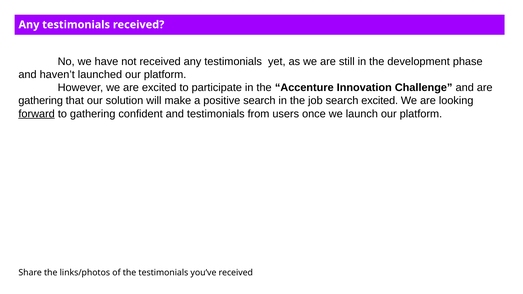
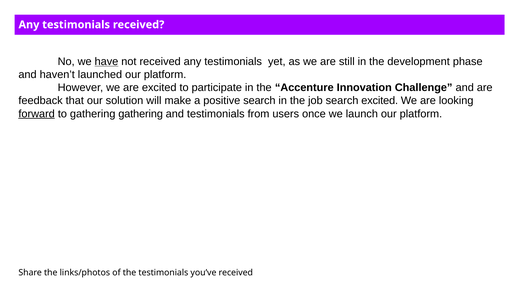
have underline: none -> present (106, 62)
gathering: gathering -> feedback (41, 101)
gathering confident: confident -> gathering (141, 114)
